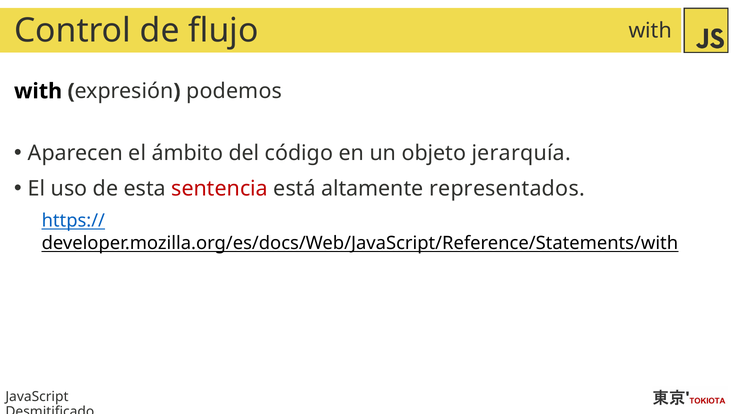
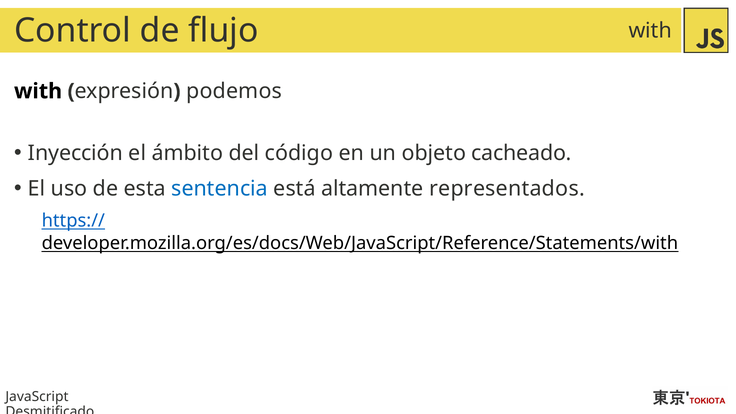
Aparecen: Aparecen -> Inyección (75, 153)
jerarquía: jerarquía -> cacheado (522, 153)
sentencia colour: red -> blue (220, 188)
